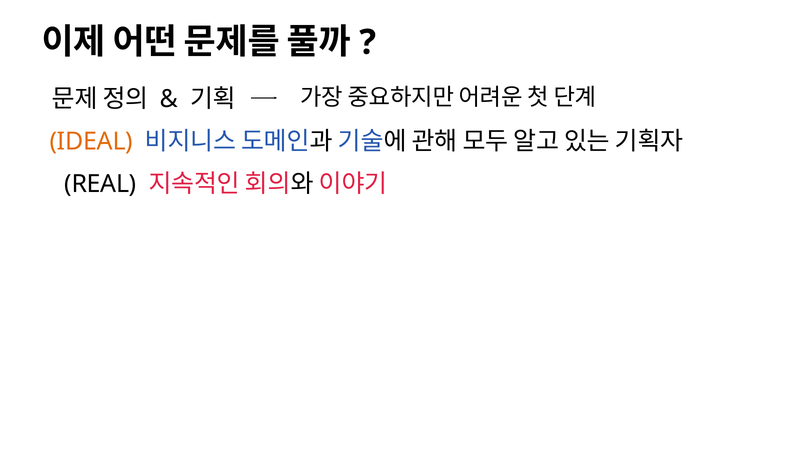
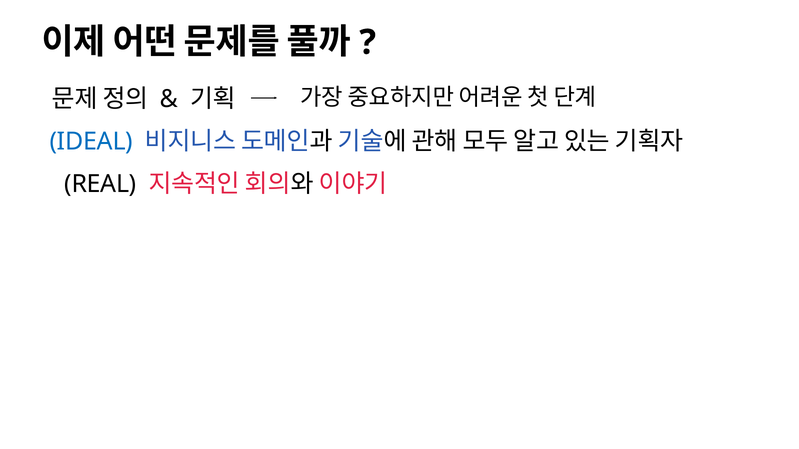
IDEAL colour: orange -> blue (91, 142)
